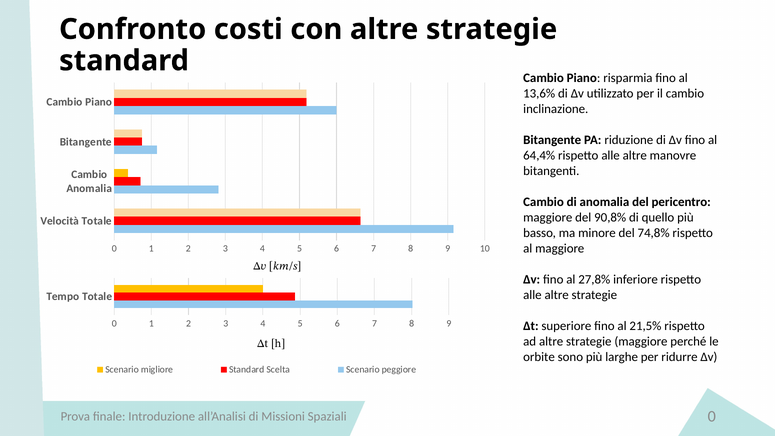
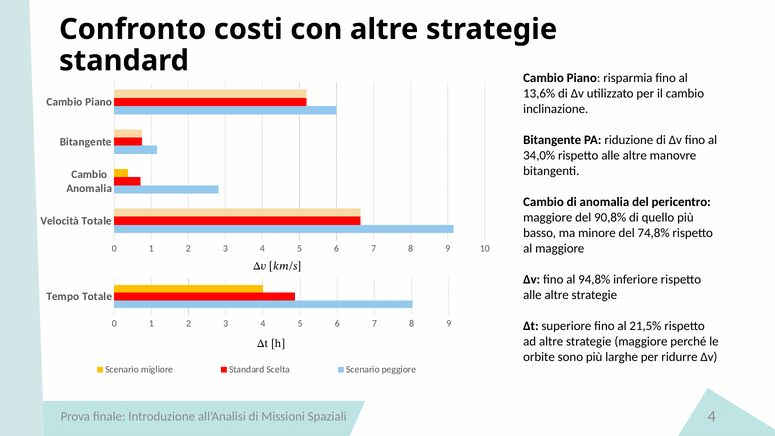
64,4%: 64,4% -> 34,0% (539, 155)
27,8%: 27,8% -> 94,8% (594, 279)
Spaziali 0: 0 -> 4 (712, 417)
